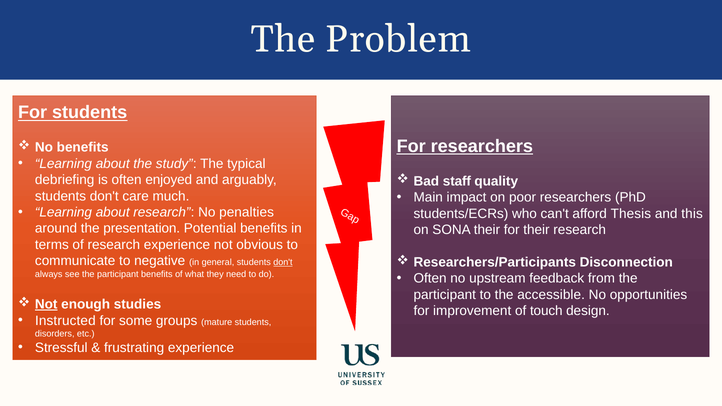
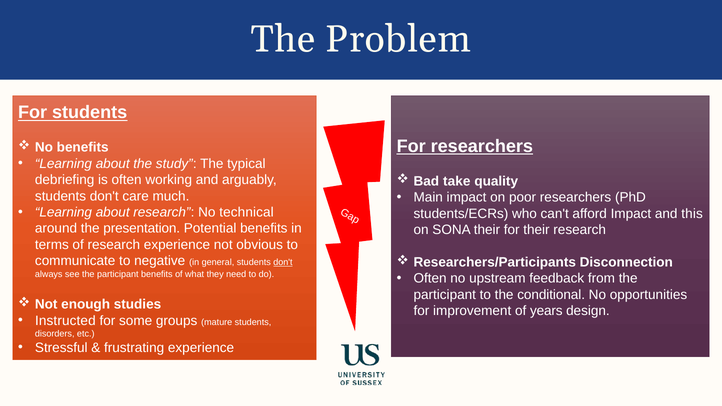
enjoyed: enjoyed -> working (169, 180)
staff: staff -> take (457, 181)
penalties: penalties -> technical (247, 212)
afford Thesis: Thesis -> Impact (631, 214)
accessible: accessible -> conditional (551, 295)
Not underline: present -> none (46, 304)
touch: touch -> years (546, 311)
